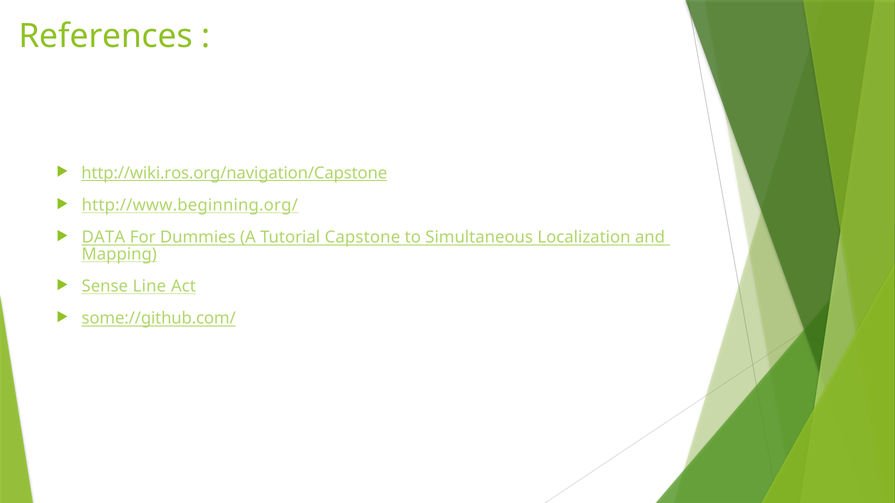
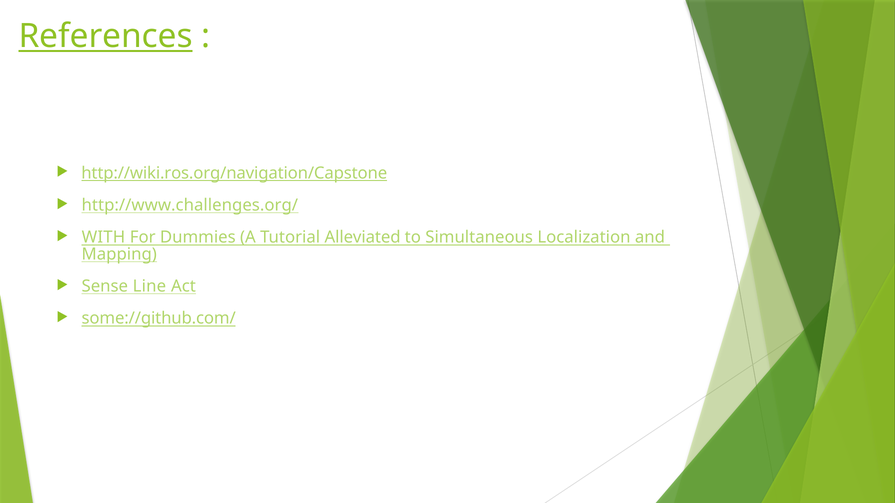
References underline: none -> present (106, 36)
http://www.beginning.org/: http://www.beginning.org/ -> http://www.challenges.org/ (190, 205)
DATA: DATA -> WITH (103, 238)
Capstone: Capstone -> Alleviated (363, 238)
